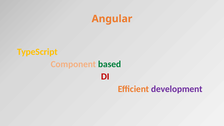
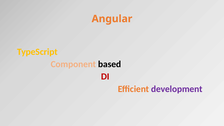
based colour: green -> black (110, 64)
